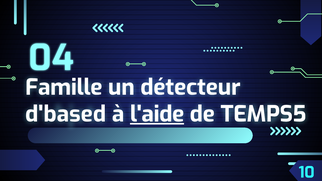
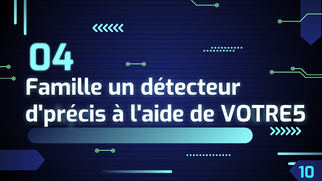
d'based: d'based -> d'précis (66, 114)
l'aide underline: present -> none (157, 114)
TEMPS5: TEMPS5 -> VOTRE5 (263, 114)
